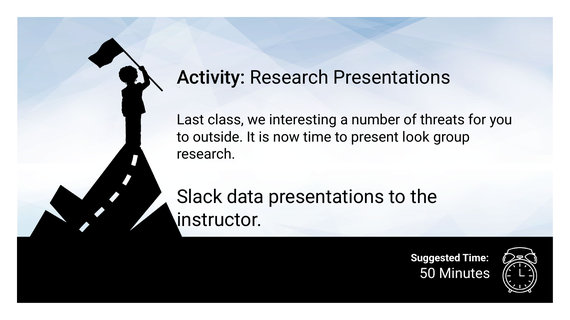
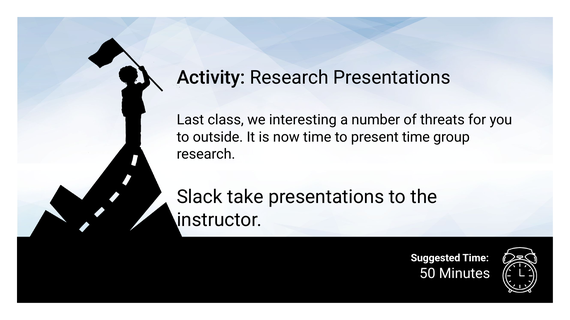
present look: look -> time (416, 137)
data: data -> take (245, 197)
